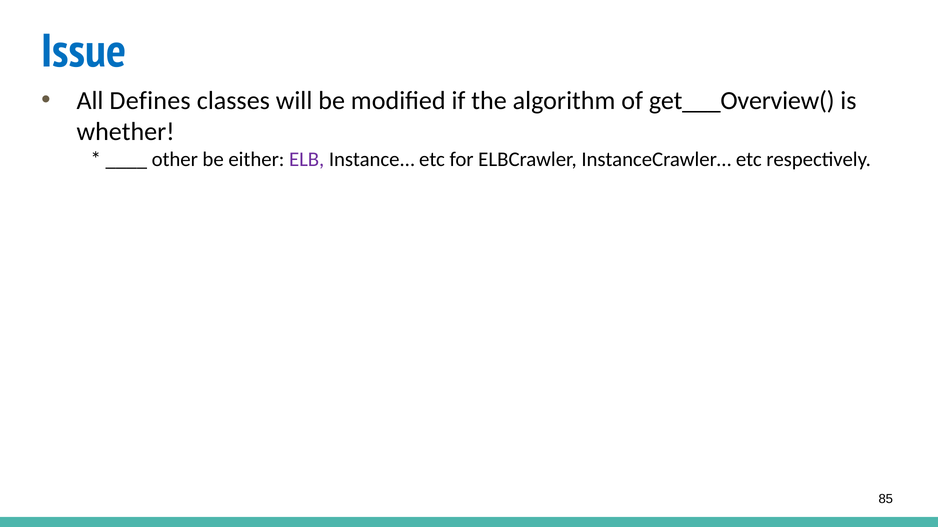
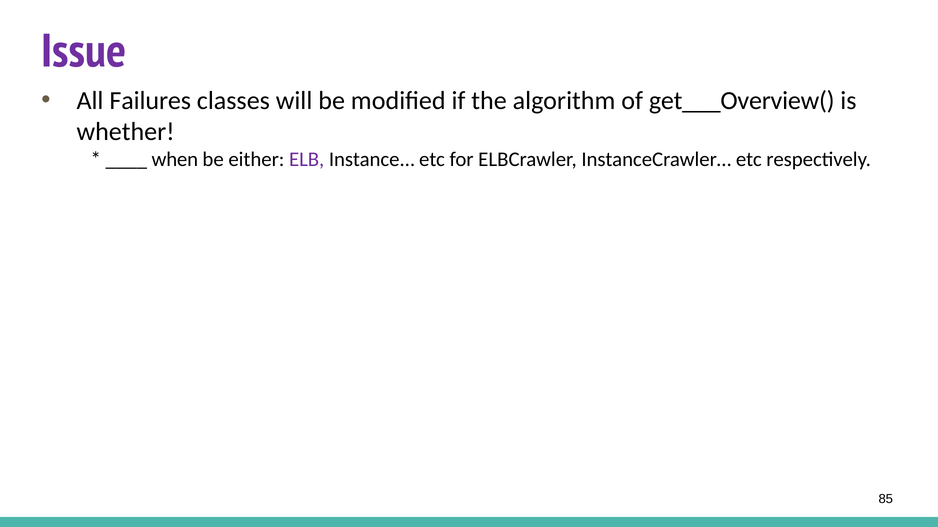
Issue colour: blue -> purple (84, 52)
Defines: Defines -> Failures (150, 101)
other: other -> when (175, 160)
